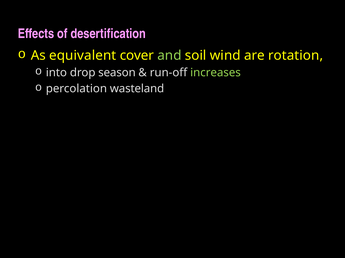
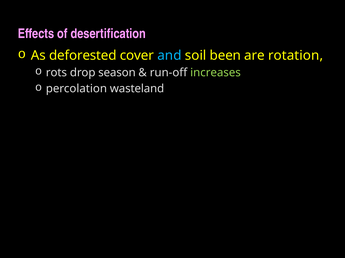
equivalent: equivalent -> deforested (83, 56)
and colour: light green -> light blue (169, 56)
wind: wind -> been (225, 56)
into: into -> rots (56, 73)
